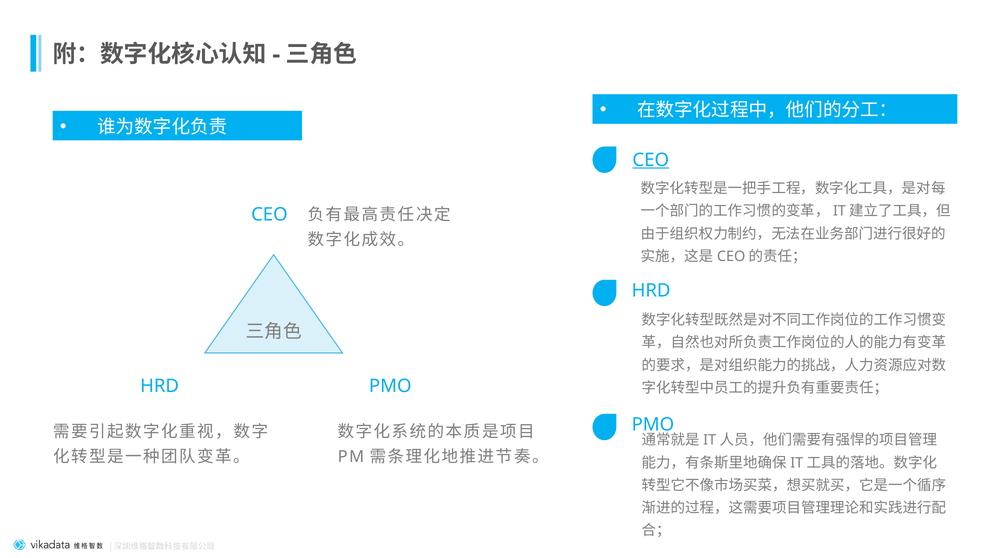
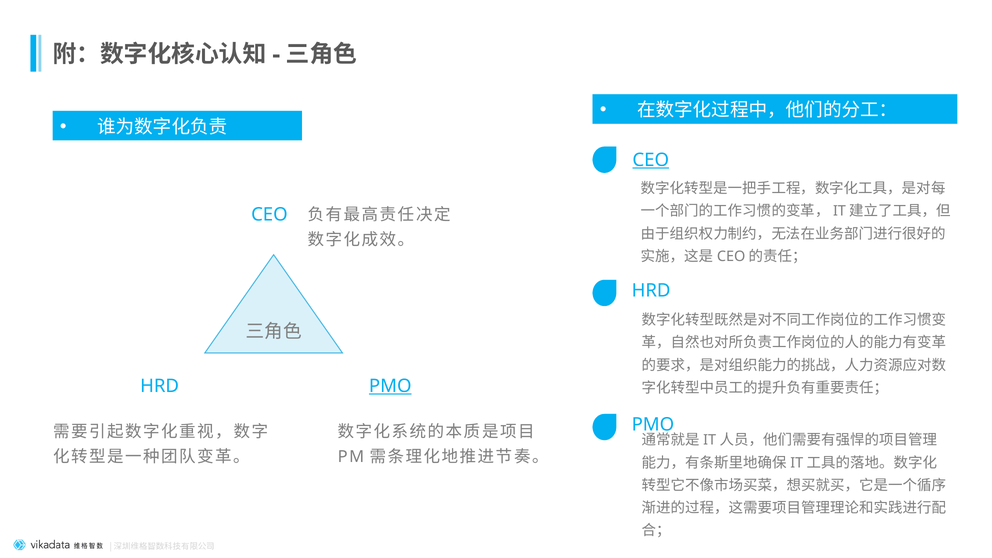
PMO underline: none -> present (390, 386)
